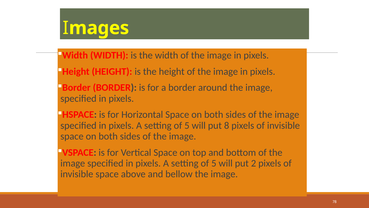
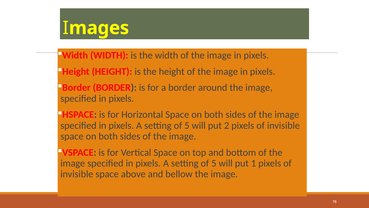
8: 8 -> 2 (227, 125)
2: 2 -> 1 (254, 163)
